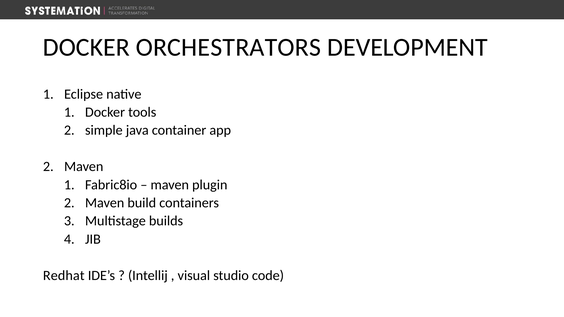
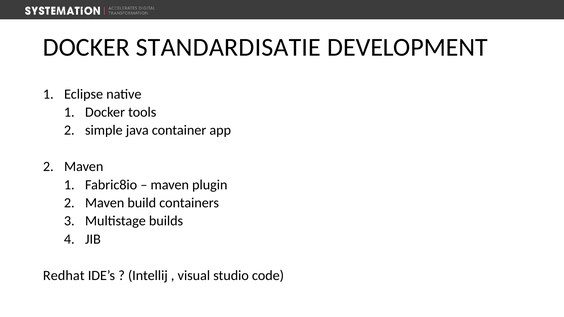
ORCHESTRATORS: ORCHESTRATORS -> STANDARDISATIE (228, 47)
